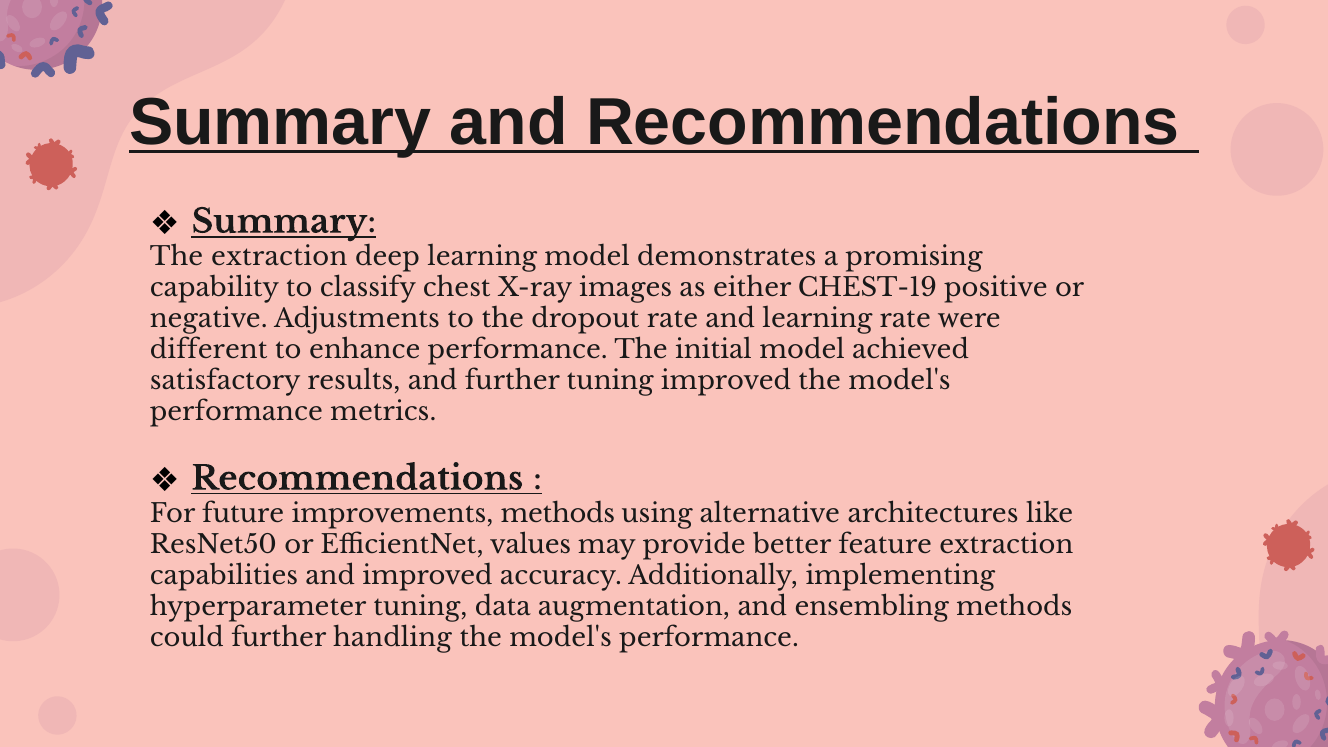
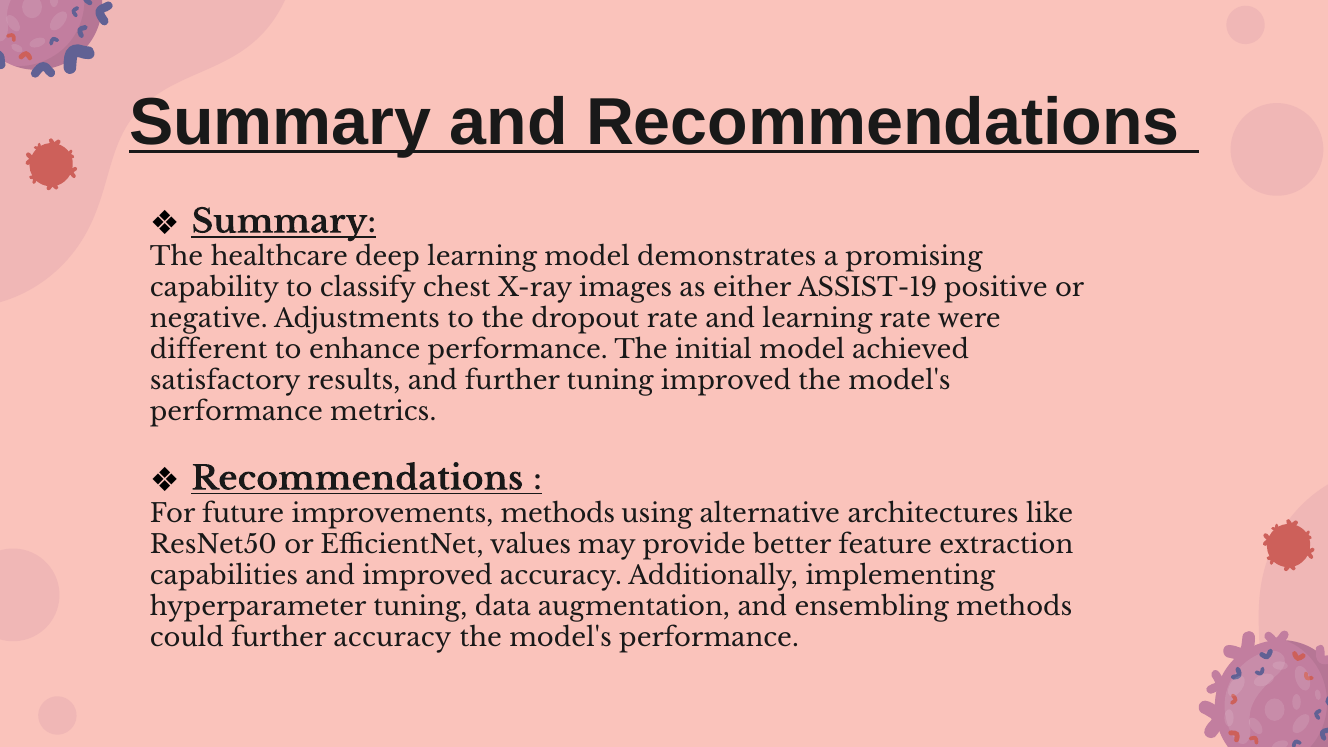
The extraction: extraction -> healthcare (279, 257)
CHEST-19: CHEST-19 -> ASSIST-19 (867, 288)
further handling: handling -> accuracy (392, 638)
